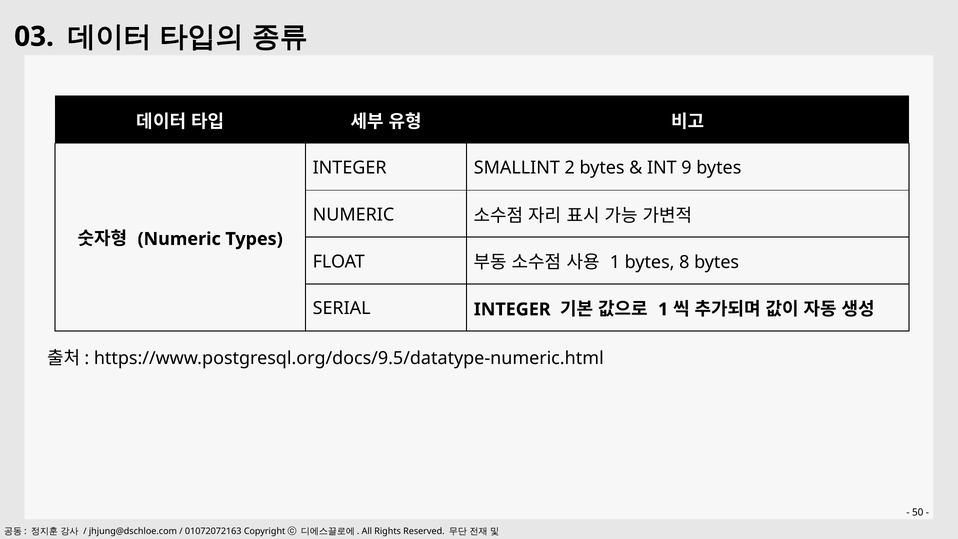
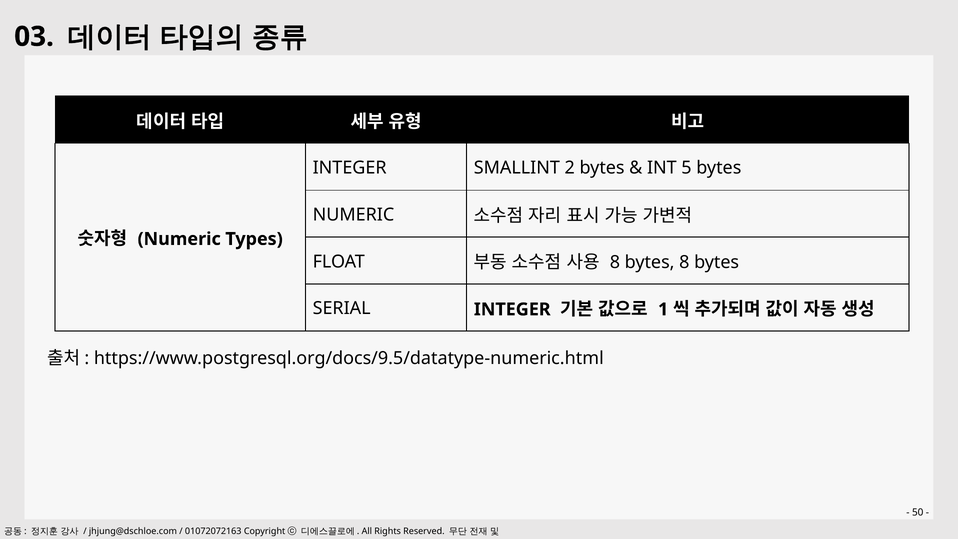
9: 9 -> 5 (686, 168)
1: 1 -> 8 (615, 262)
